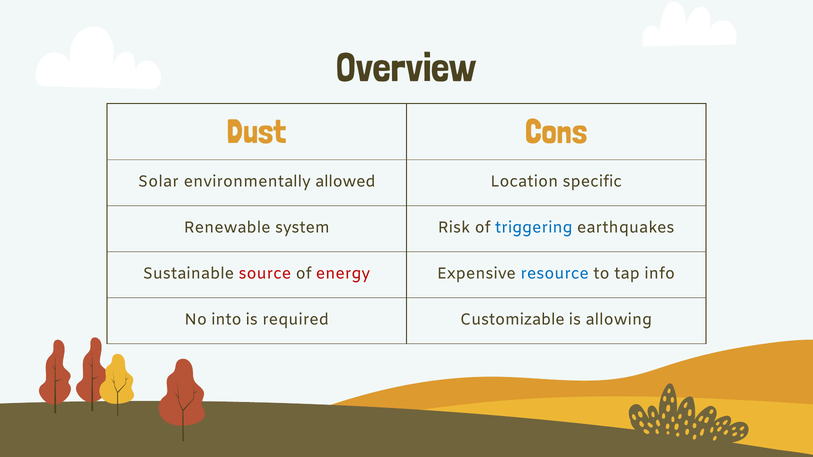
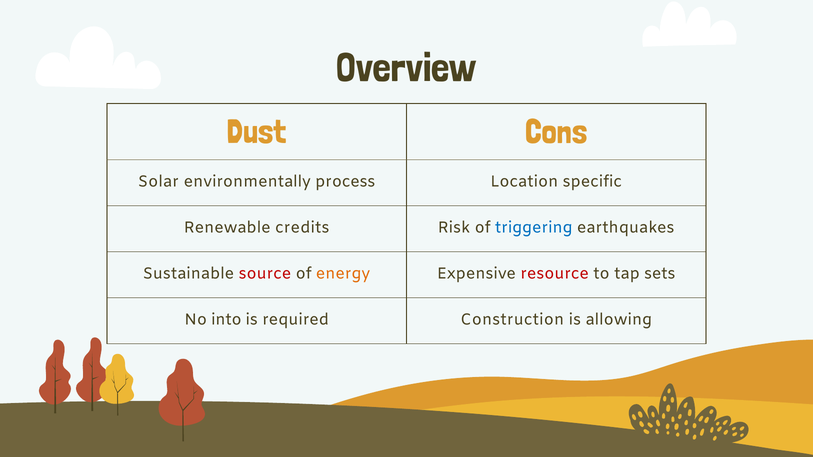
allowed: allowed -> process (345, 182)
system: system -> credits (302, 228)
energy colour: red -> orange (343, 274)
resource colour: blue -> red (555, 274)
info: info -> sets (660, 274)
Customizable: Customizable -> Construction (512, 320)
